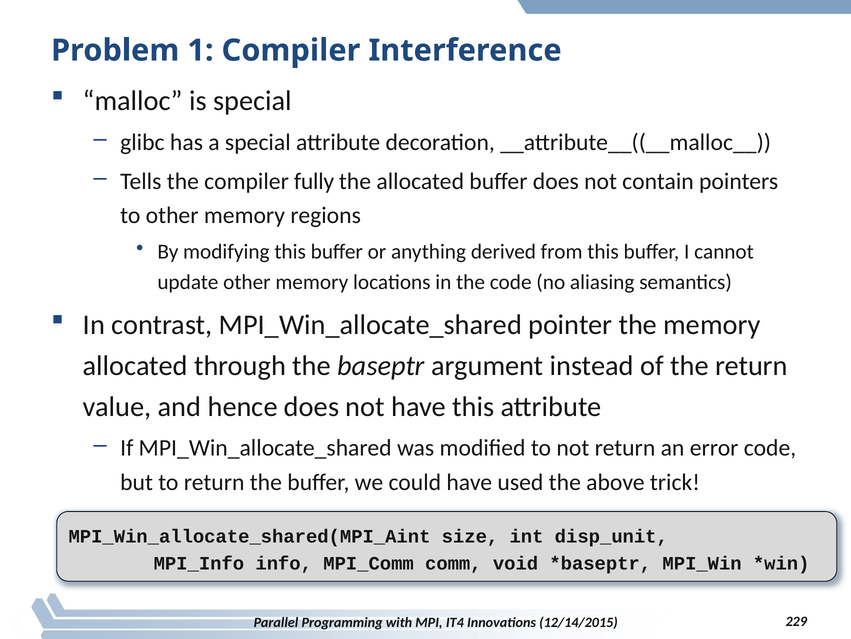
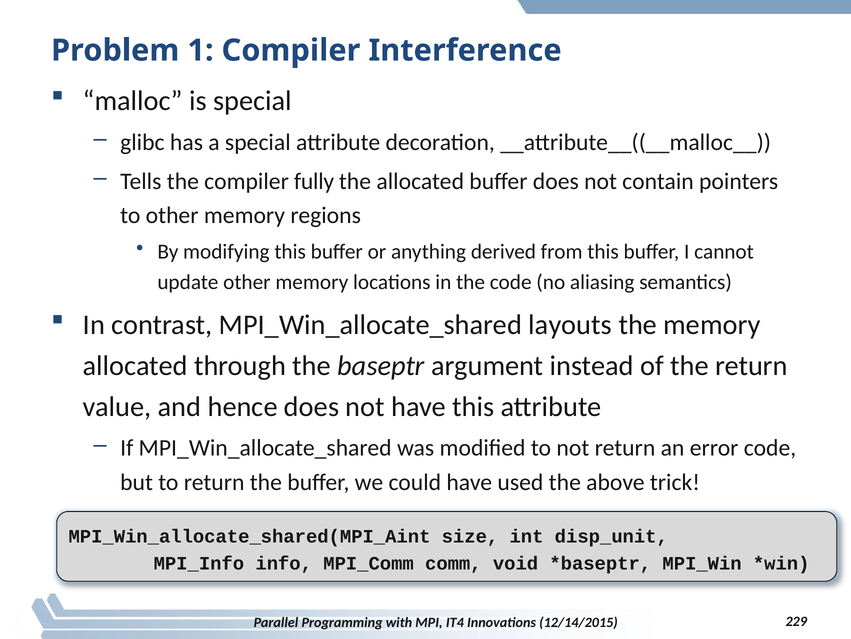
pointer: pointer -> layouts (570, 325)
